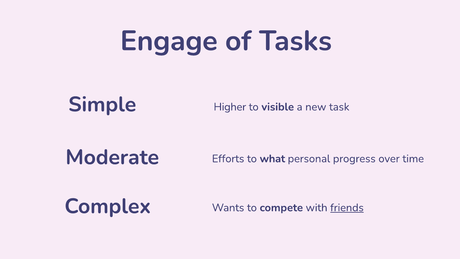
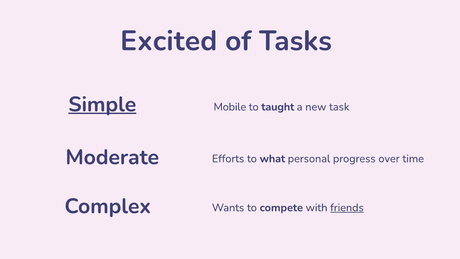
Engage: Engage -> Excited (169, 41)
Simple underline: none -> present (102, 104)
Higher: Higher -> Mobile (230, 107)
visible: visible -> taught (278, 107)
